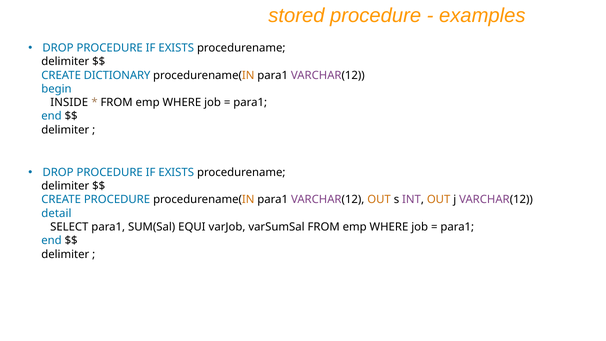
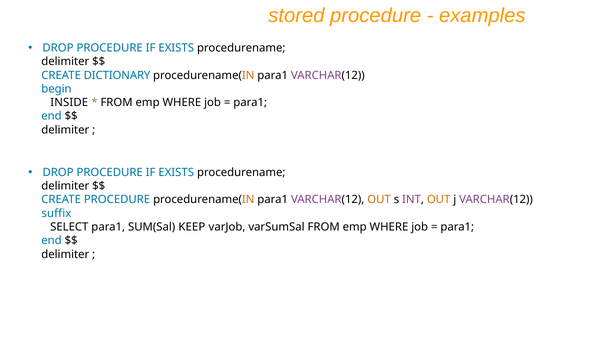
detail: detail -> suffix (56, 213)
EQUI: EQUI -> KEEP (192, 227)
